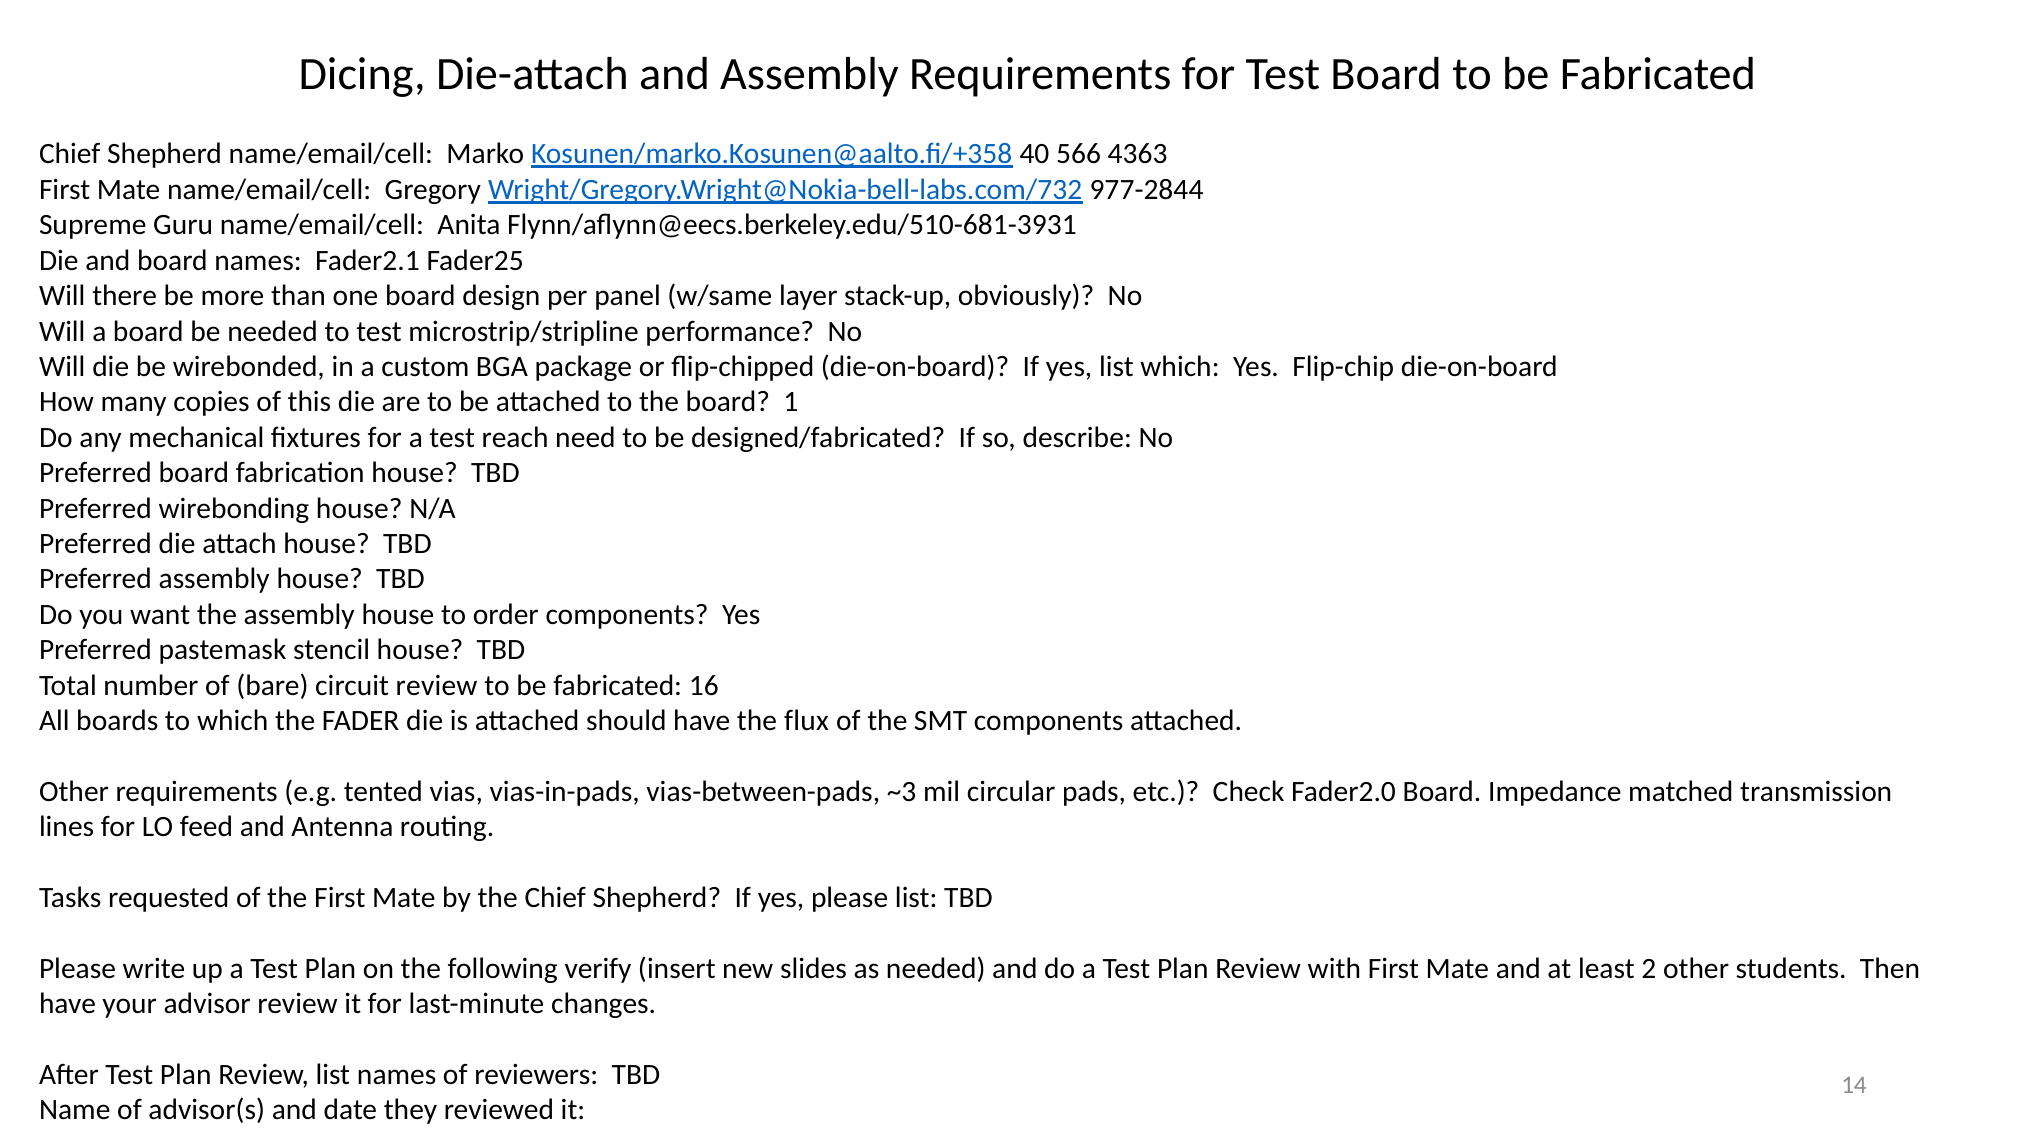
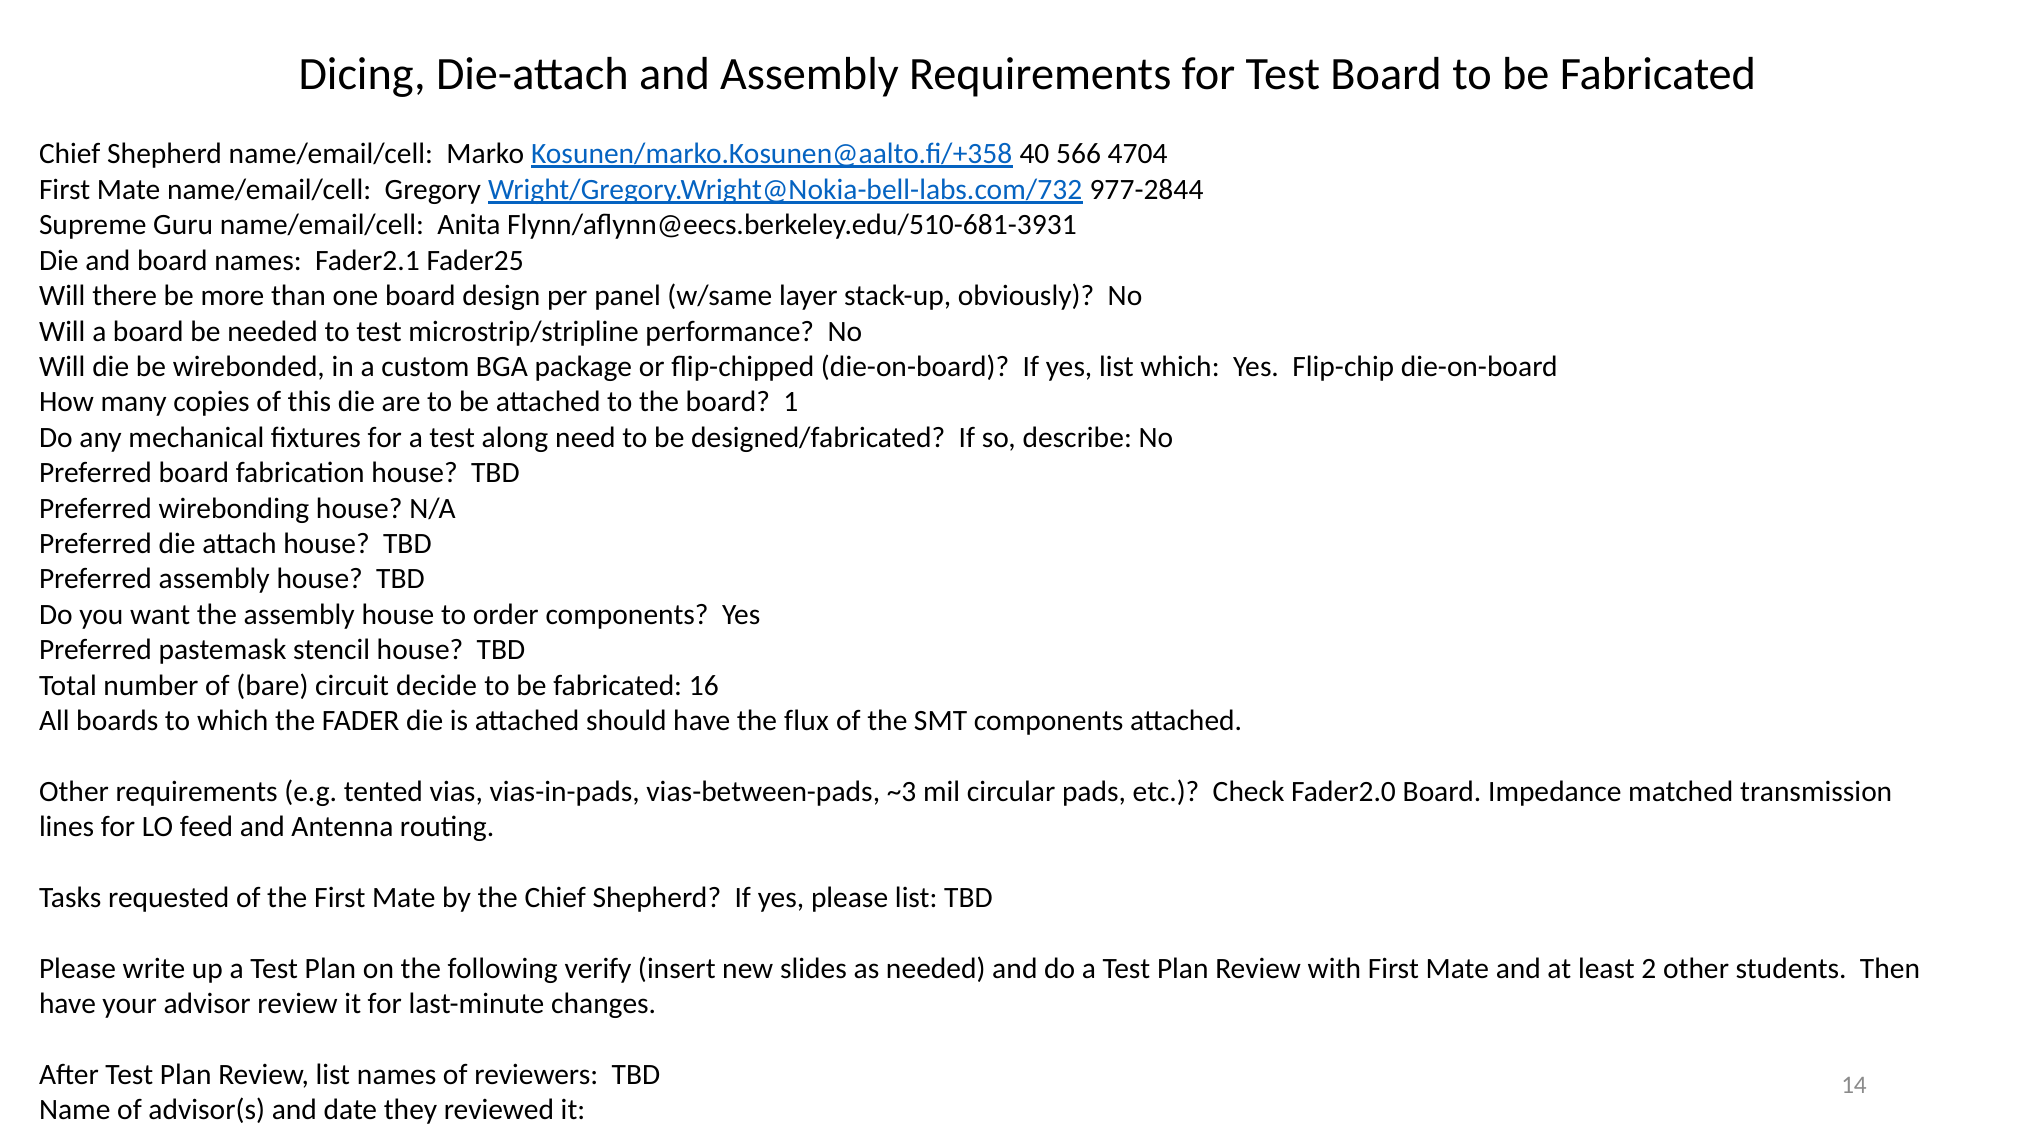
4363: 4363 -> 4704 (1138, 153)
reach: reach -> along (515, 438)
circuit review: review -> decide (437, 685)
